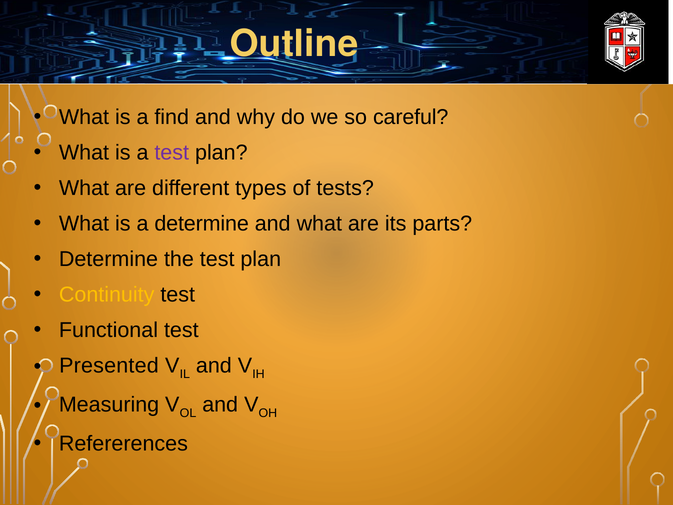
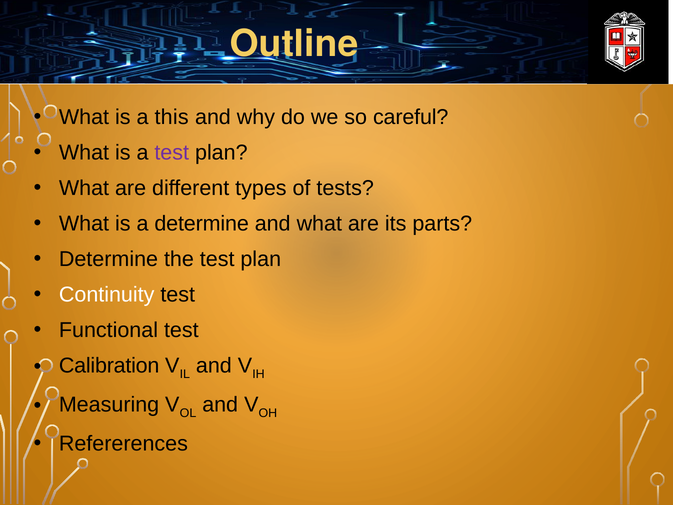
find: find -> this (172, 117)
Continuity colour: yellow -> white (107, 295)
Presented: Presented -> Calibration (109, 365)
